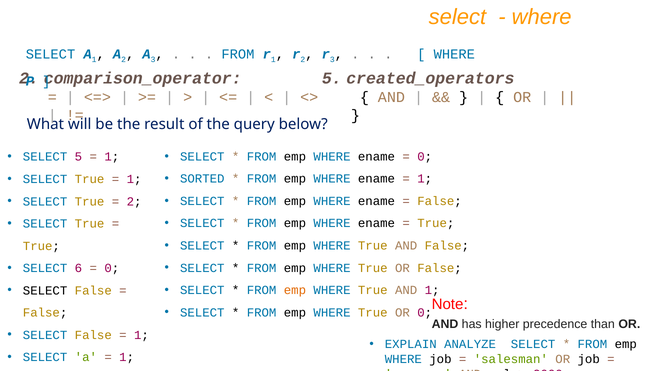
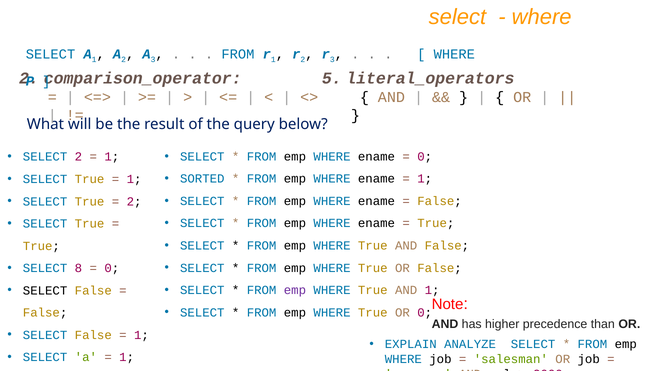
created_operators: created_operators -> literal_operators (430, 78)
SELECT 5: 5 -> 2 (78, 157)
6: 6 -> 8 (78, 268)
emp colour: orange -> purple (295, 290)
